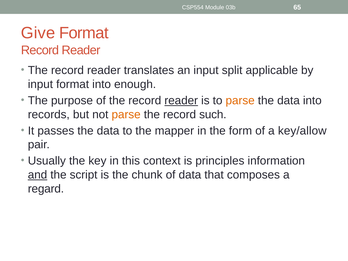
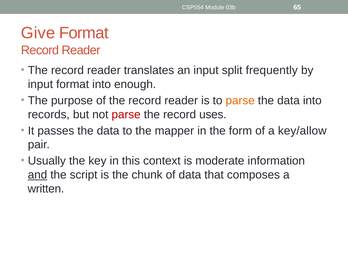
applicable: applicable -> frequently (272, 70)
reader underline: present -> none (181, 101)
parse colour: orange -> red (126, 114)
such: such -> uses (213, 114)
principles: principles -> moderate (220, 161)
regard: regard -> written (46, 189)
